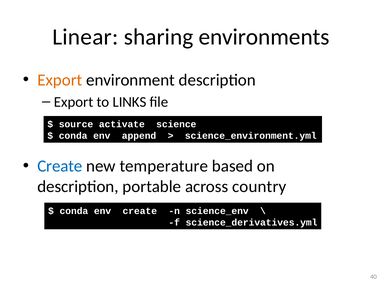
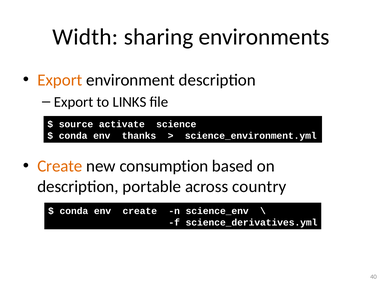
Linear: Linear -> Width (85, 37)
append: append -> thanks (139, 136)
Create colour: blue -> orange (60, 166)
temperature: temperature -> consumption (164, 166)
